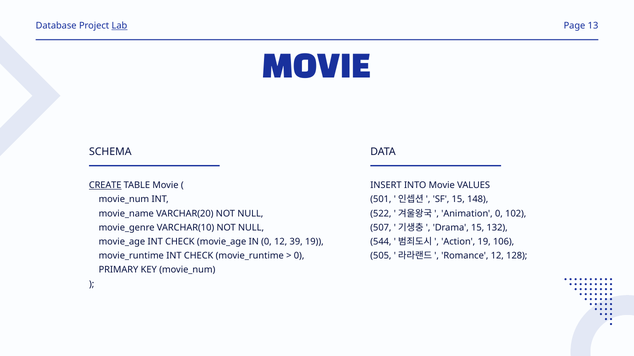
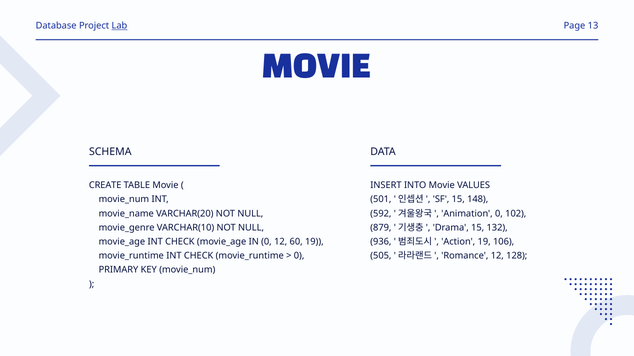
CREATE underline: present -> none (105, 186)
522: 522 -> 592 (381, 214)
507: 507 -> 879 (381, 228)
39: 39 -> 60 (296, 242)
544: 544 -> 936 (381, 242)
